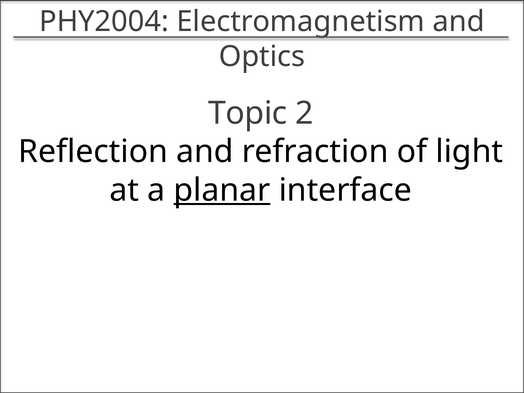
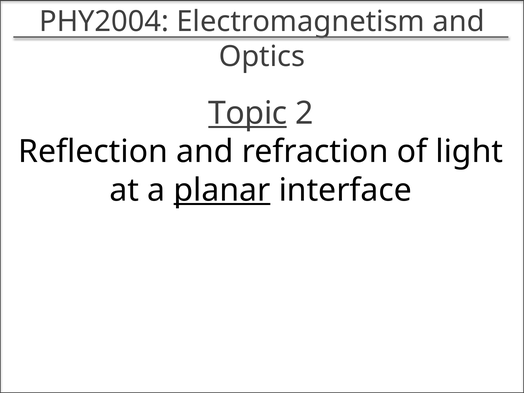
Topic underline: none -> present (248, 113)
